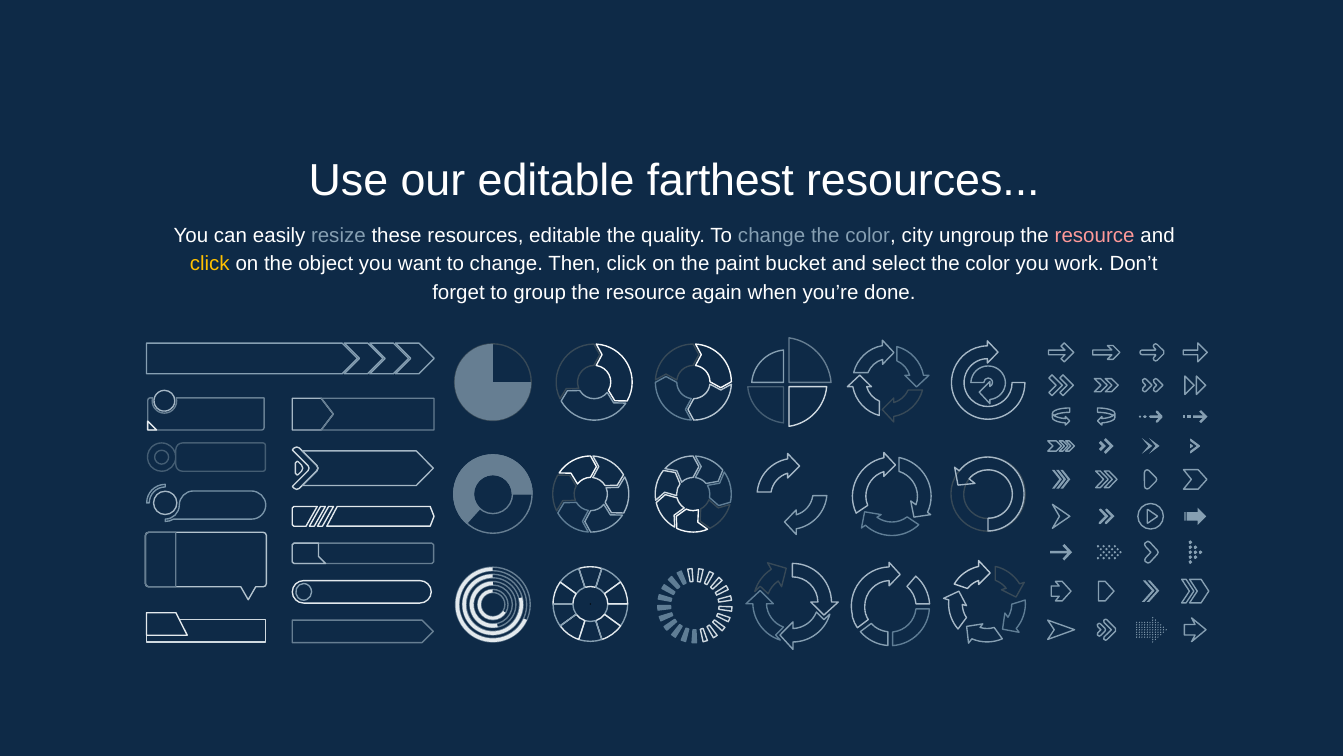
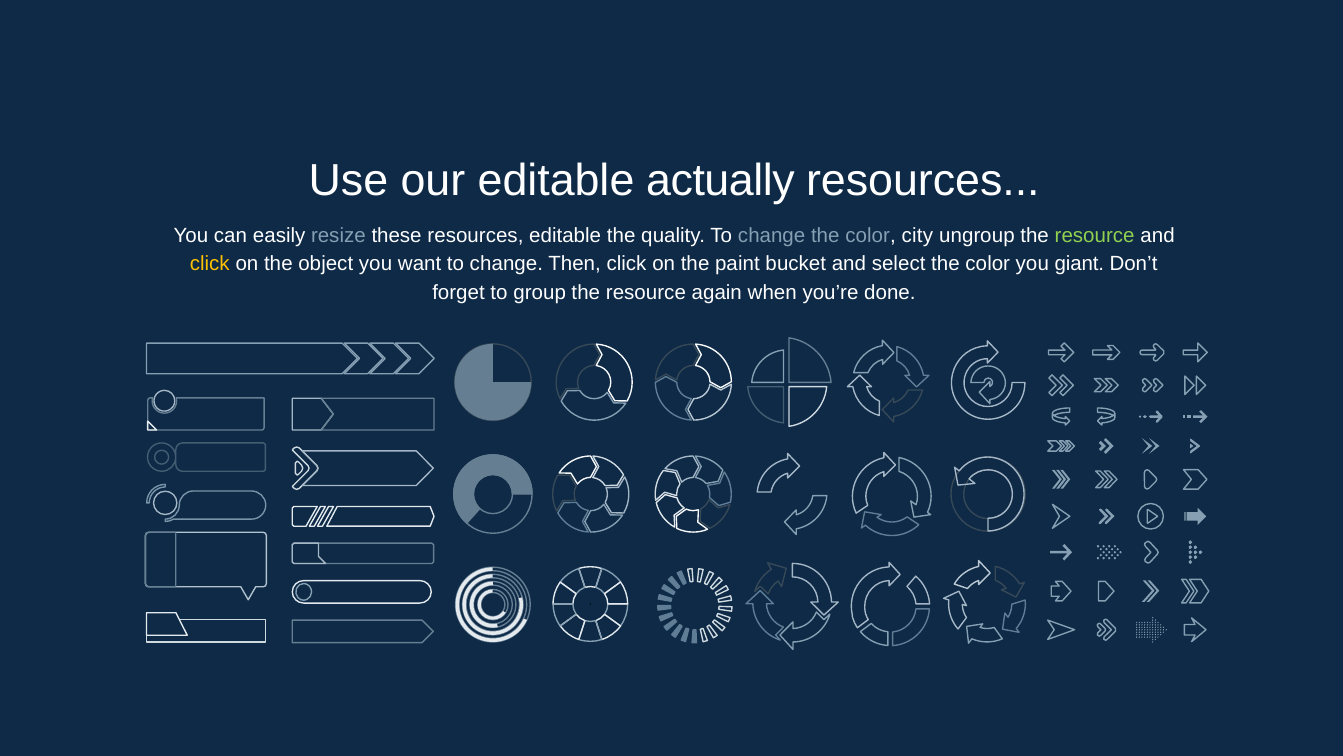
farthest: farthest -> actually (720, 181)
resource colour: pink -> light green (1095, 236)
work: work -> giant (1079, 264)
